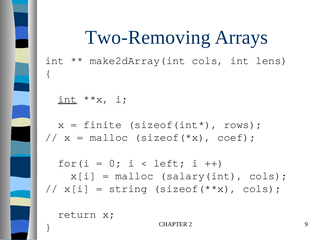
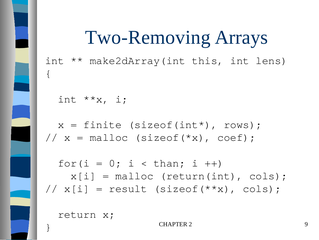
make2dArray(int cols: cols -> this (208, 60)
int underline: present -> none (67, 99)
left: left -> than (170, 163)
salary(int: salary(int -> return(int (201, 175)
string: string -> result (128, 188)
